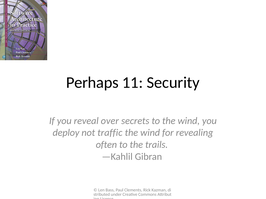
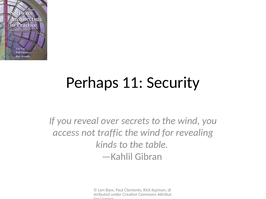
deploy: deploy -> access (66, 133)
often: often -> kinds (106, 145)
trails: trails -> table (157, 145)
